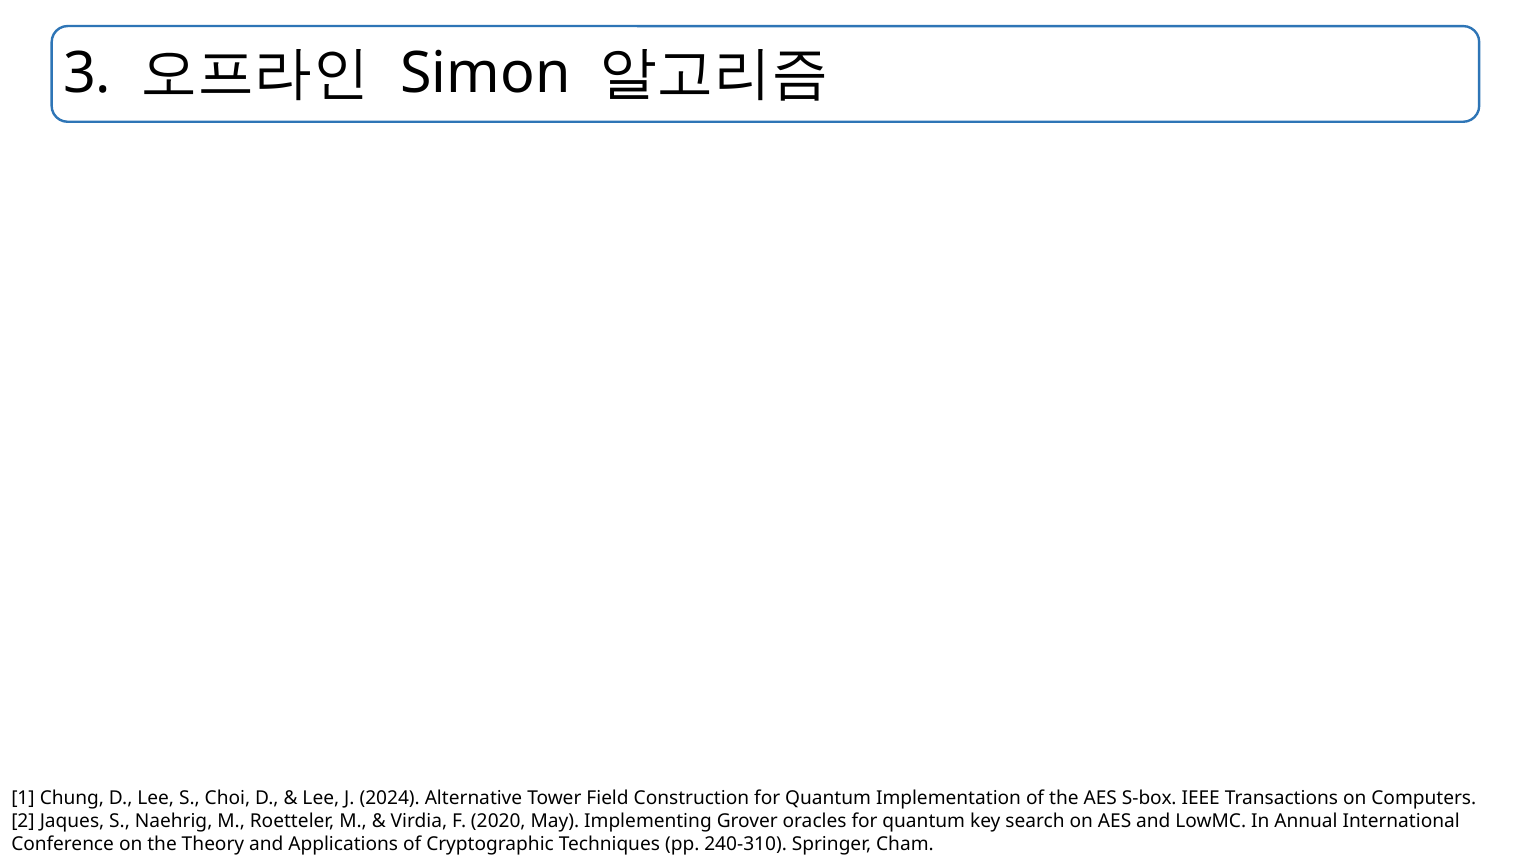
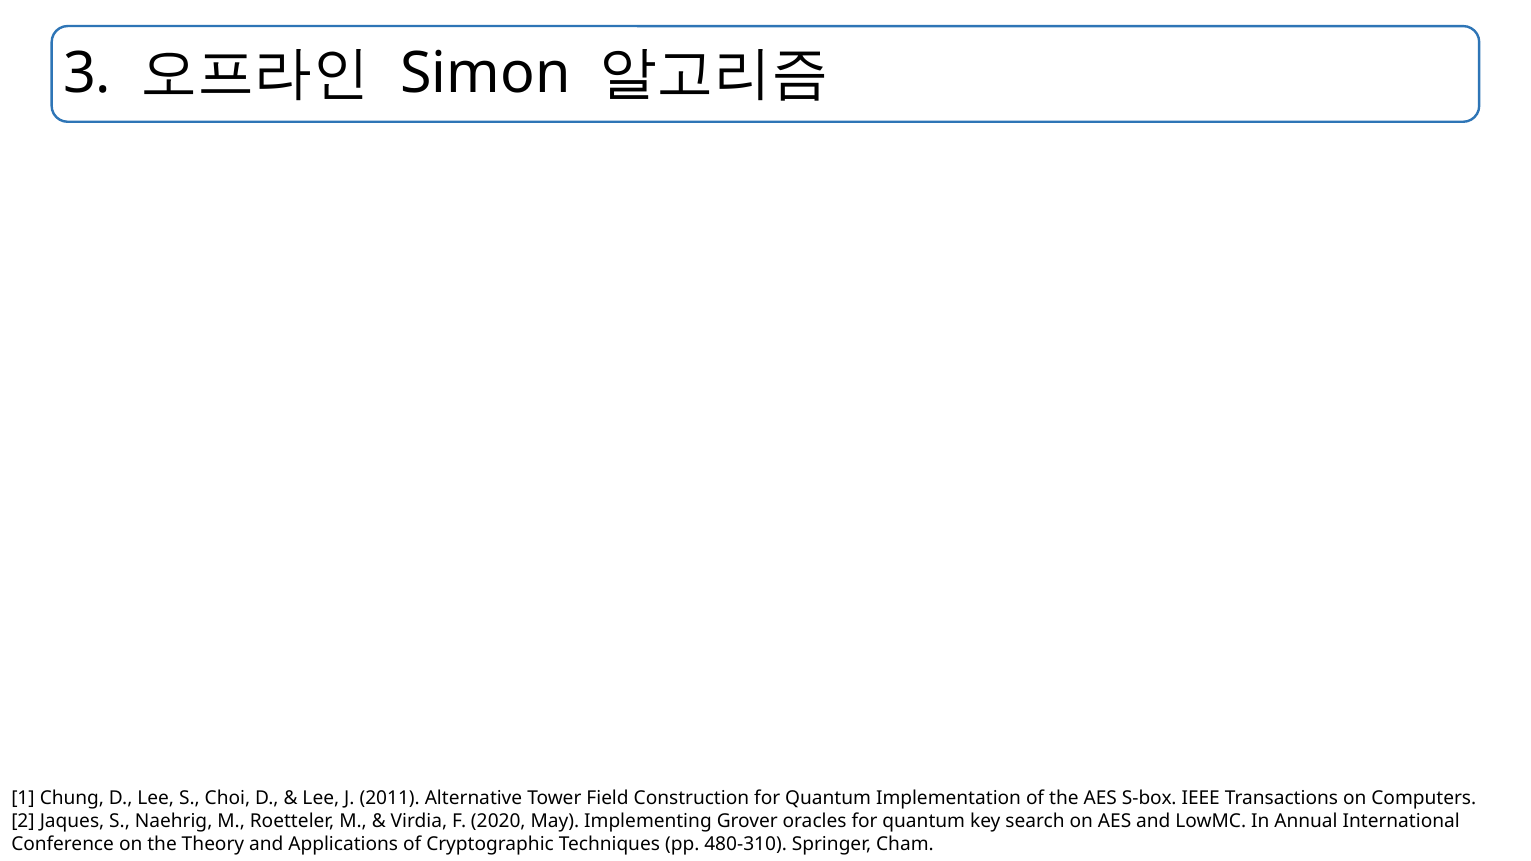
2024: 2024 -> 2011 (390, 798)
240-310: 240-310 -> 480-310 (746, 844)
